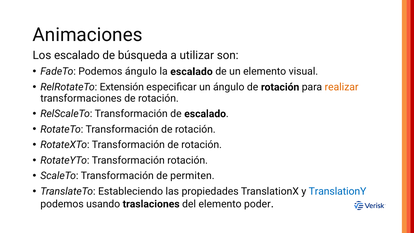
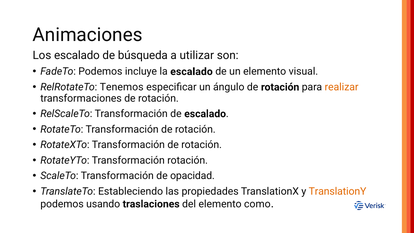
Podemos ángulo: ángulo -> incluye (141, 72)
Extensión: Extensión -> Tenemos (122, 87)
permiten: permiten -> opacidad (192, 176)
TranslationY colour: blue -> orange (338, 191)
poder: poder -> como (257, 204)
